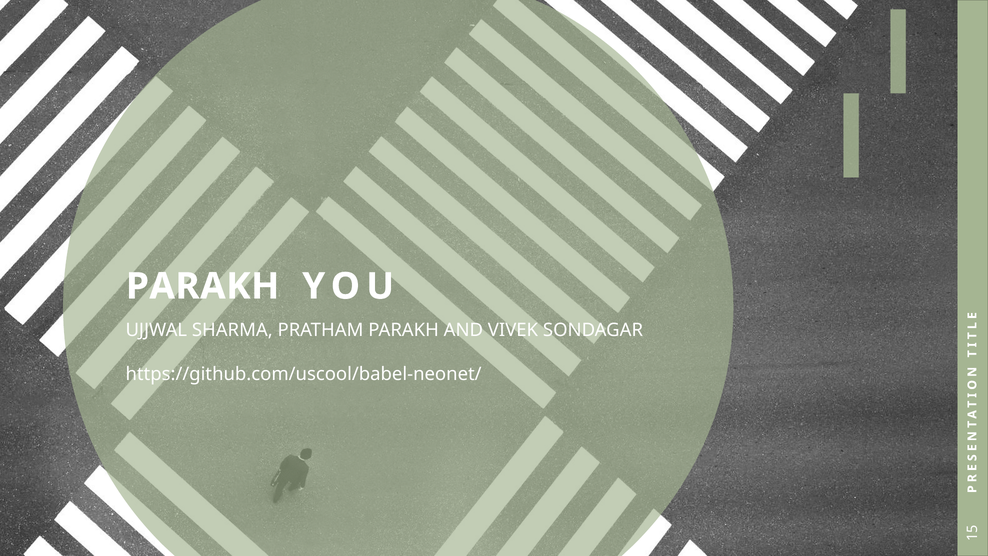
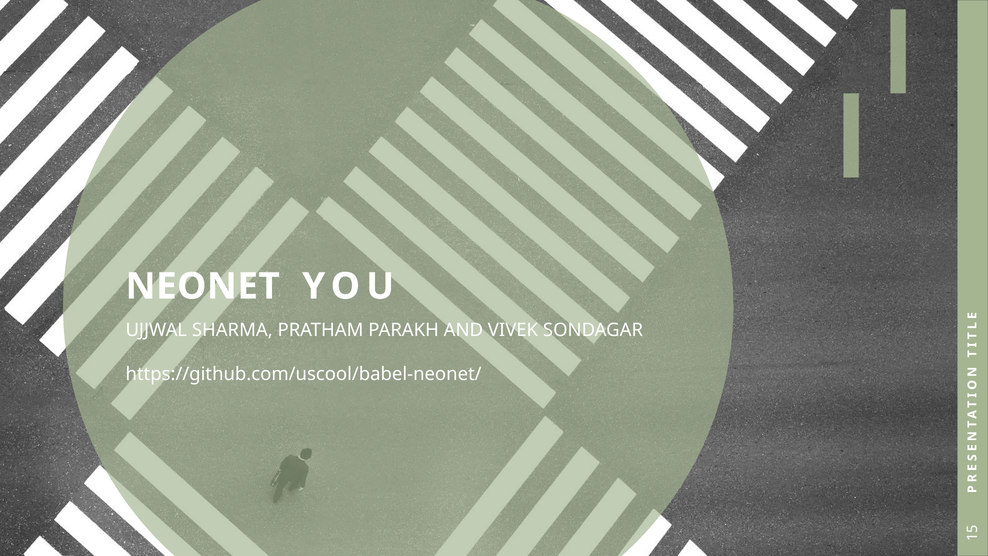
PARAKH: PARAKH -> NEONET (203, 286)
